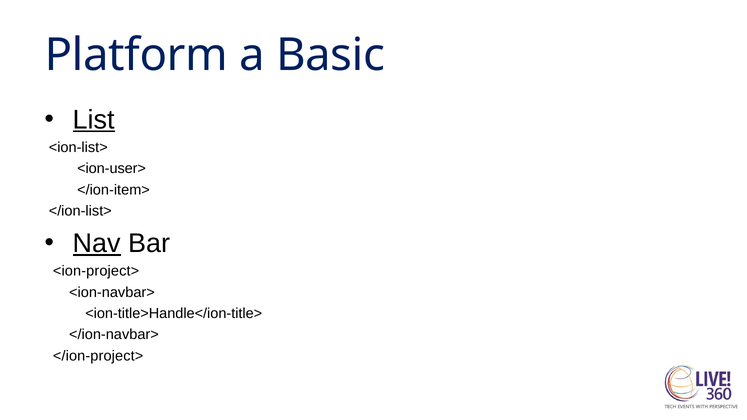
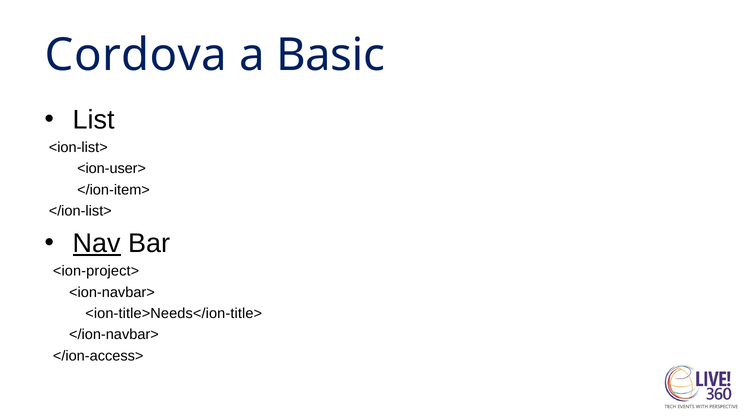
Platform: Platform -> Cordova (136, 55)
List underline: present -> none (94, 120)
<ion-title>Handle</ion-title>: <ion-title>Handle</ion-title> -> <ion-title>Needs</ion-title> (174, 314)
</ion-project>: </ion-project> -> </ion-access> (98, 356)
